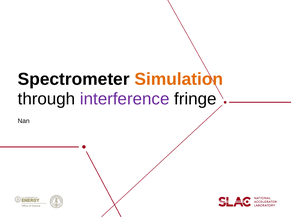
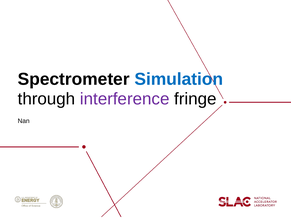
Simulation colour: orange -> blue (179, 79)
